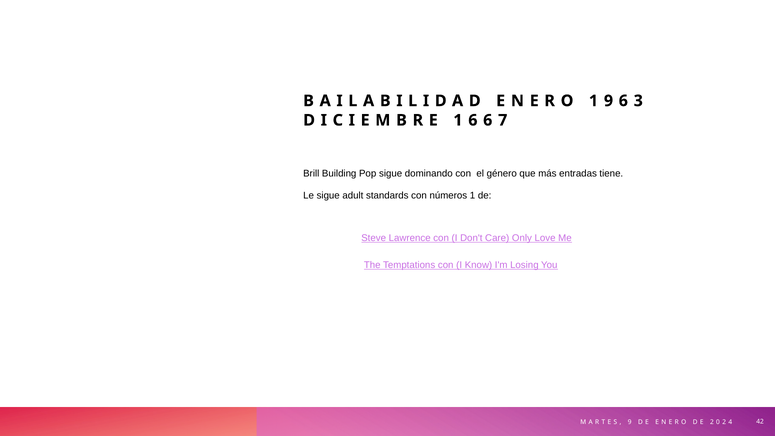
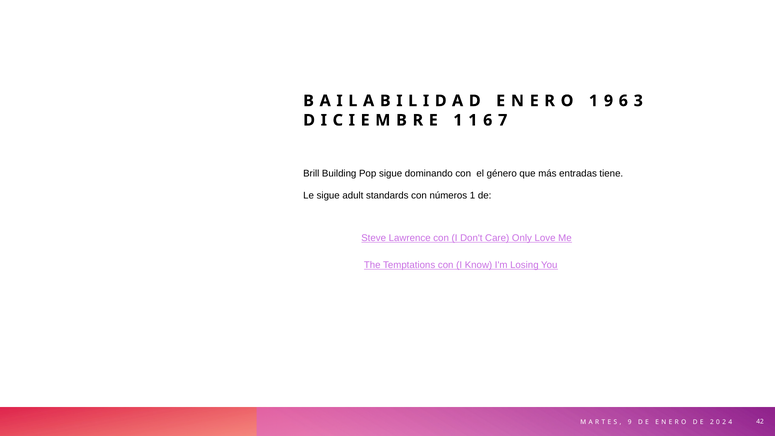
1 6: 6 -> 1 (473, 120)
